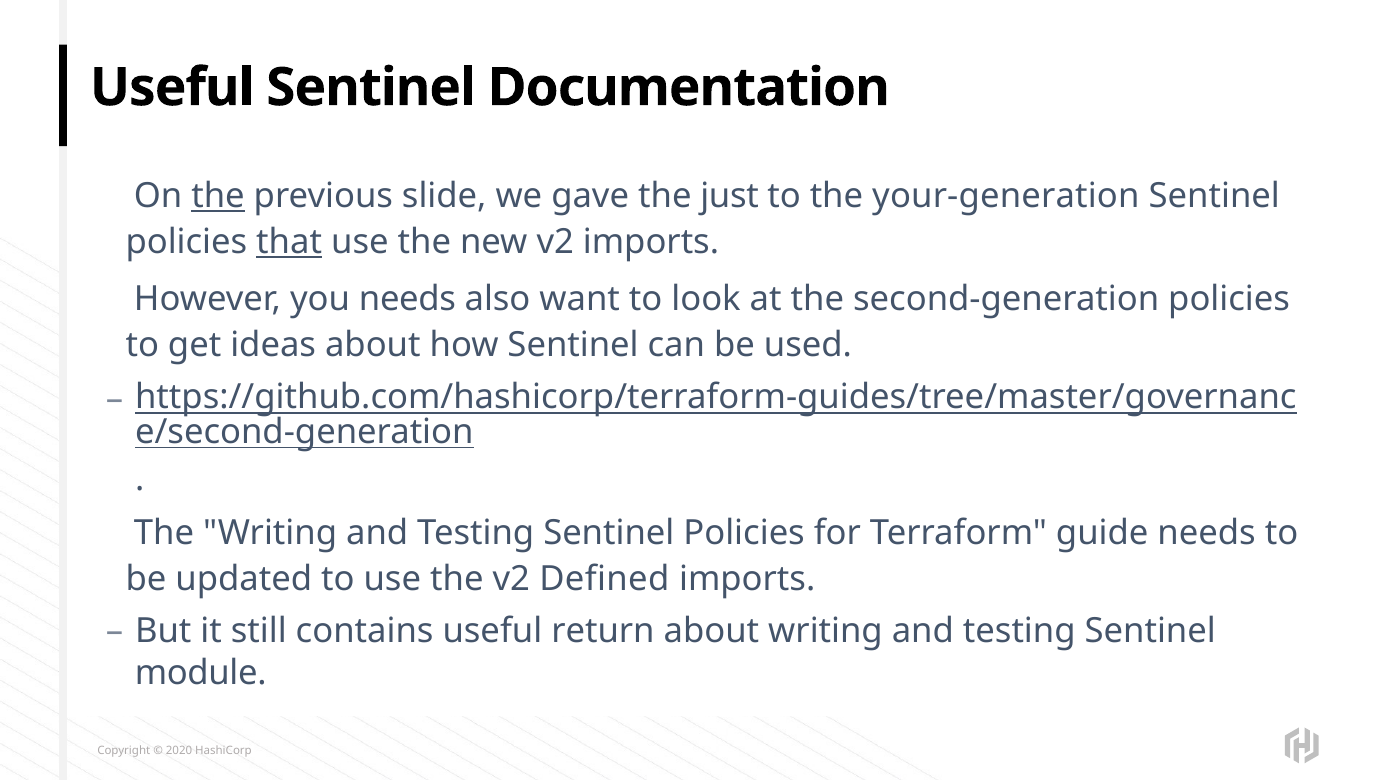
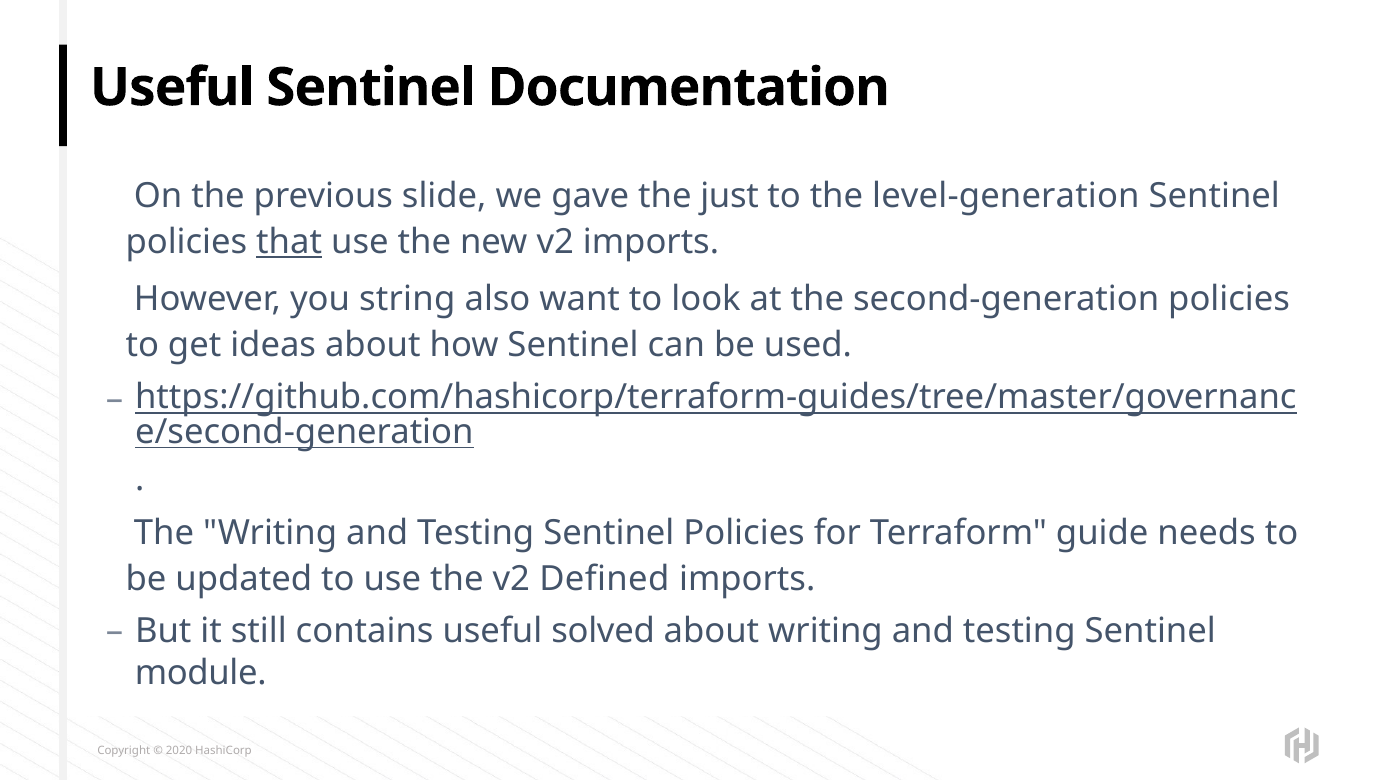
the underline: present -> none (218, 196)
your-generation: your-generation -> level-generation (1006, 196)
you needs: needs -> string (407, 299)
return: return -> solved (603, 631)
